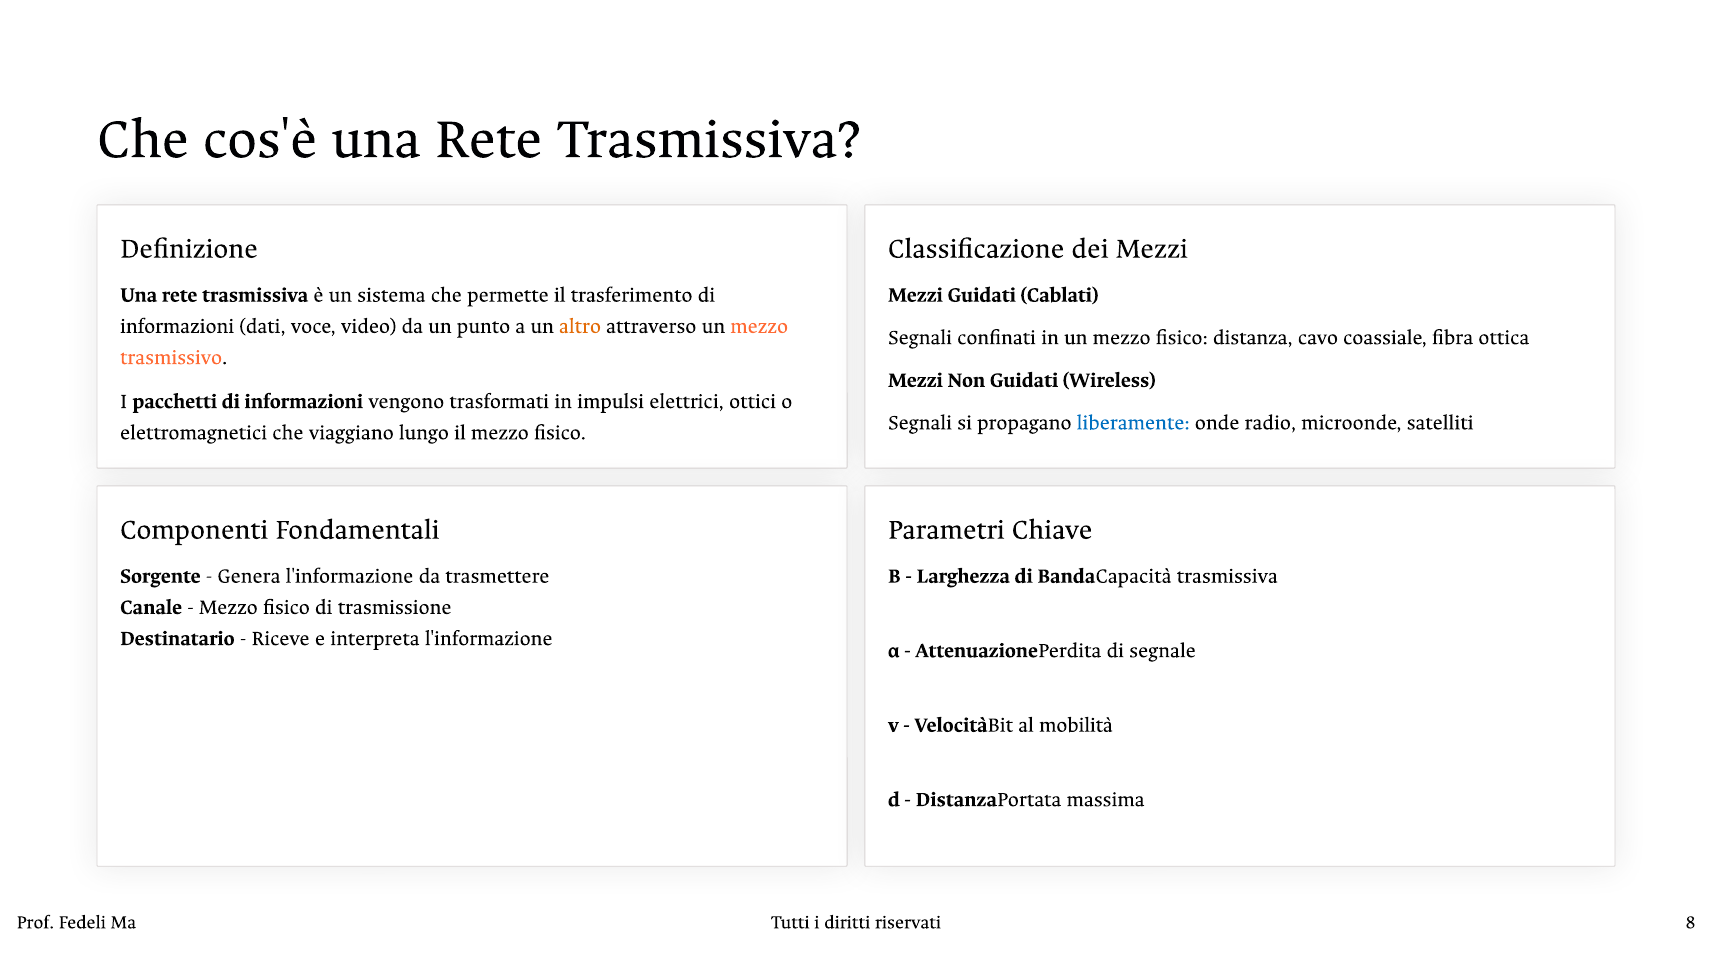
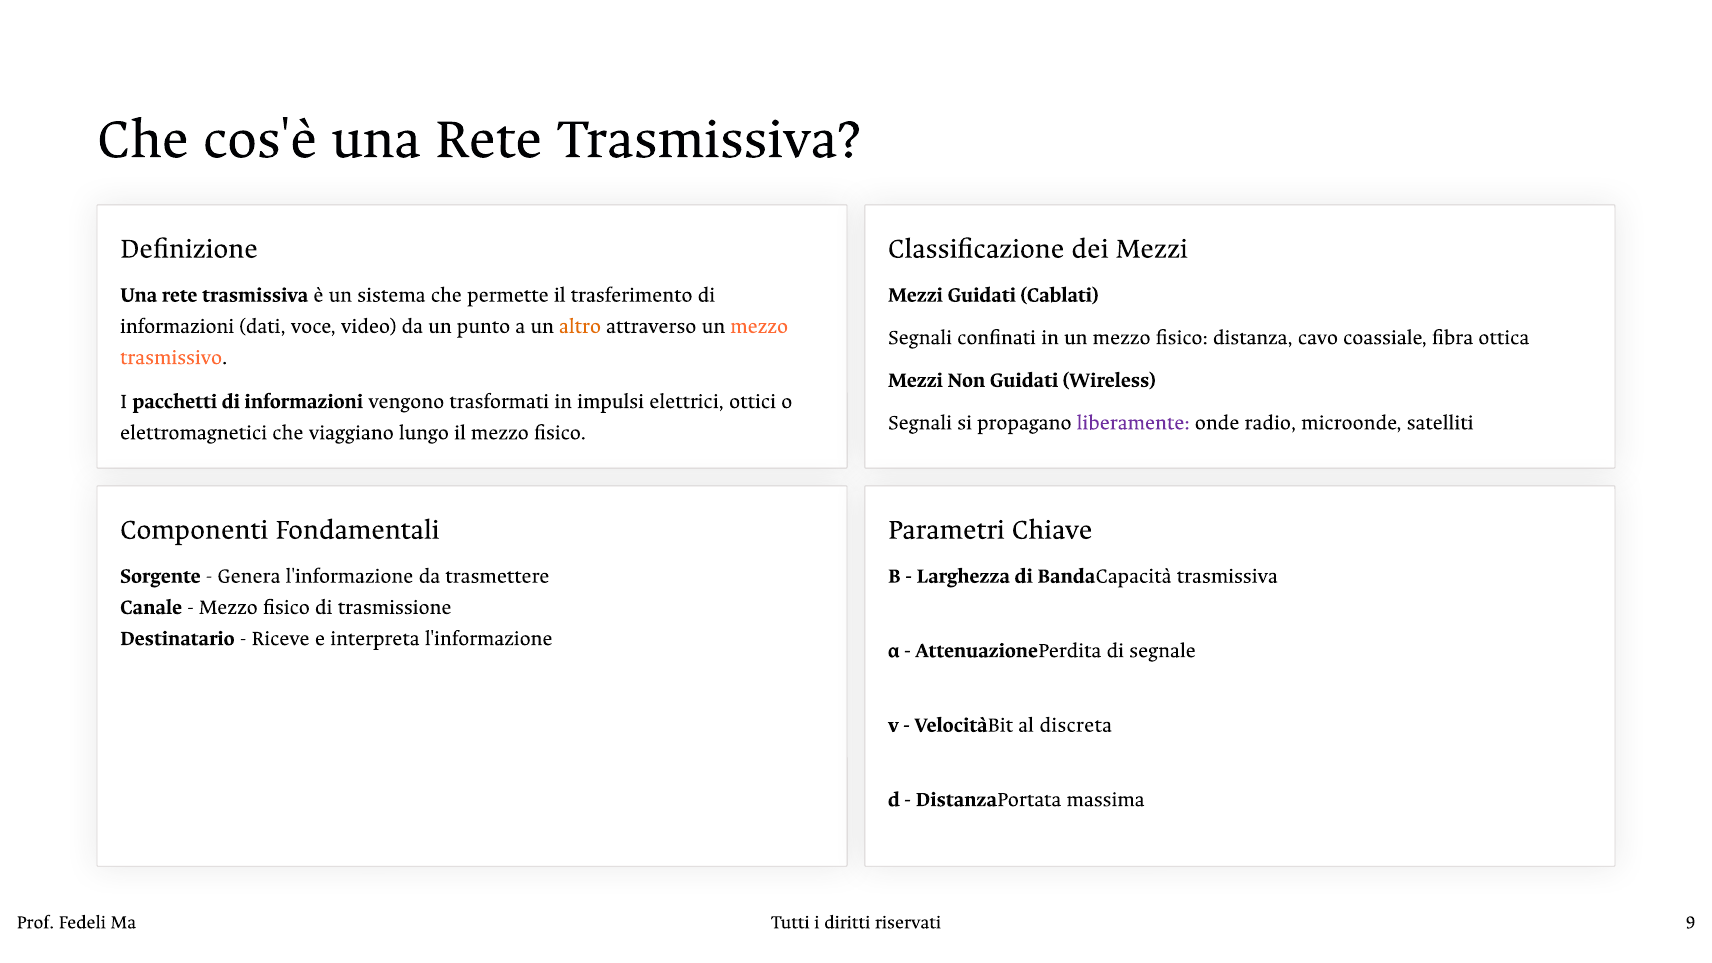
liberamente colour: blue -> purple (1133, 422)
mobilità: mobilità -> discreta (1076, 725)
8: 8 -> 9 (1690, 922)
